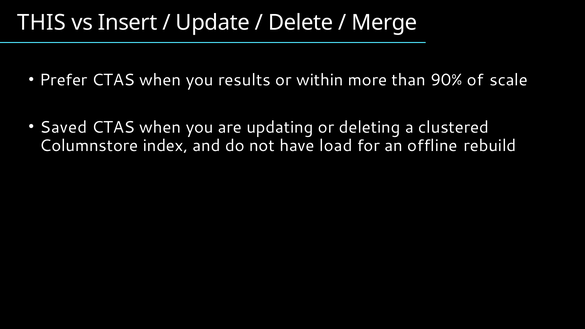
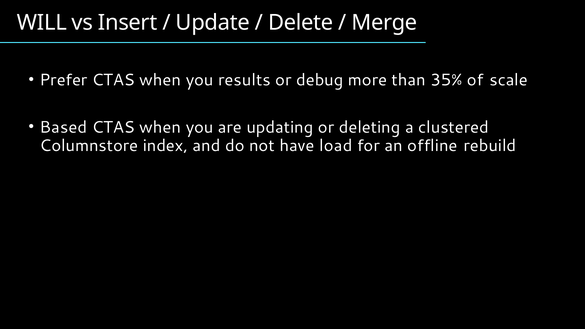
THIS: THIS -> WILL (42, 23)
within: within -> debug (320, 80)
90%: 90% -> 35% (446, 80)
Saved: Saved -> Based (63, 127)
